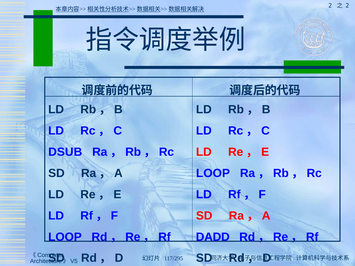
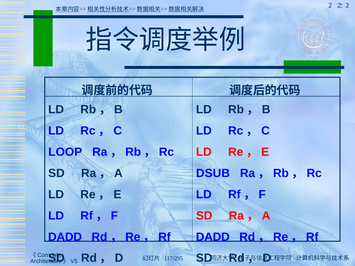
DSUB: DSUB -> LOOP (65, 152)
LOOP: LOOP -> DSUB (213, 173)
LOOP: LOOP -> DADD (65, 237)
